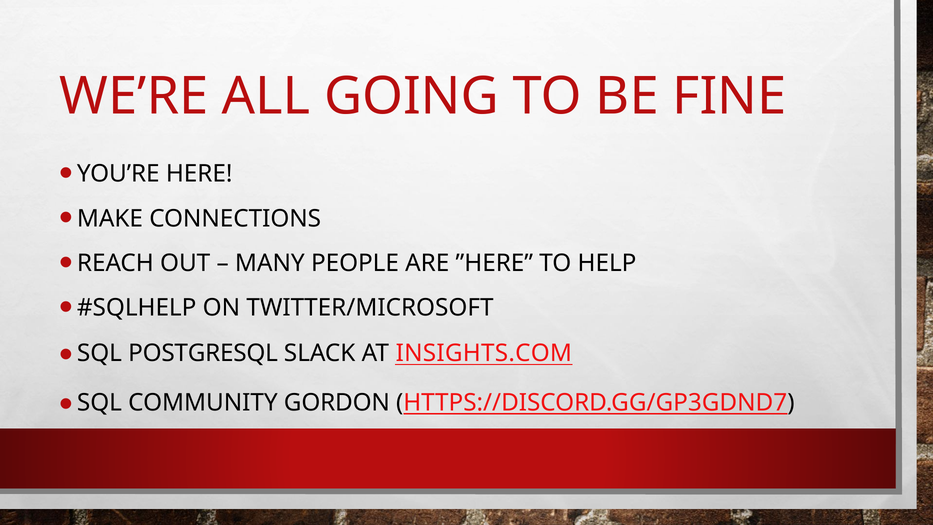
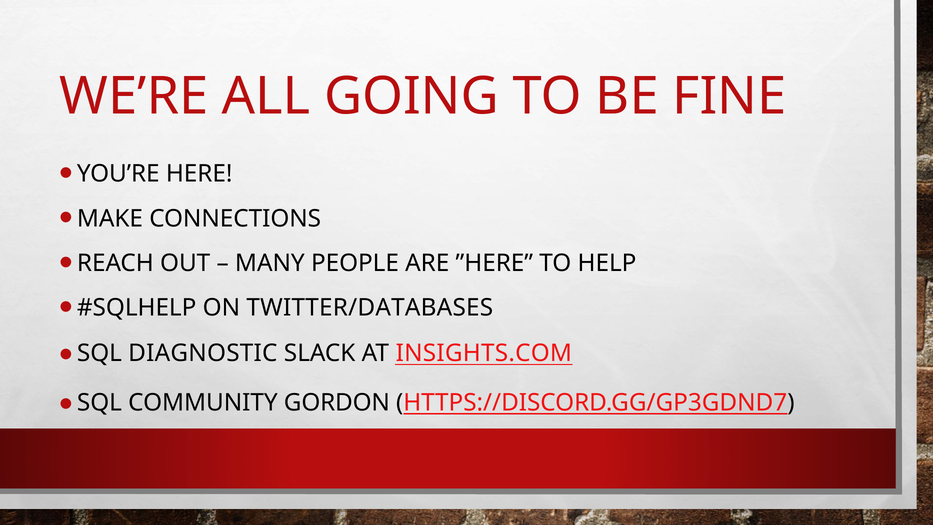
TWITTER/MICROSOFT: TWITTER/MICROSOFT -> TWITTER/DATABASES (370, 308)
POSTGRESQL: POSTGRESQL -> DIAGNOSTIC (203, 353)
